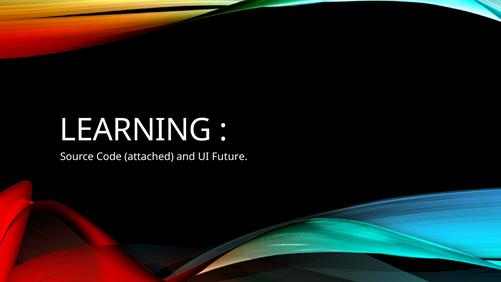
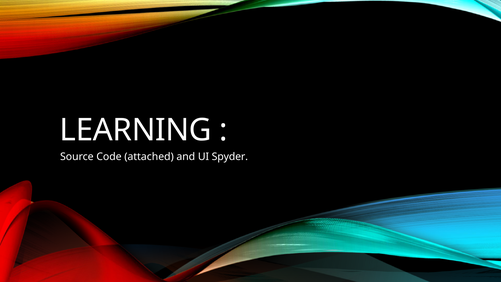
Future: Future -> Spyder (230, 157)
